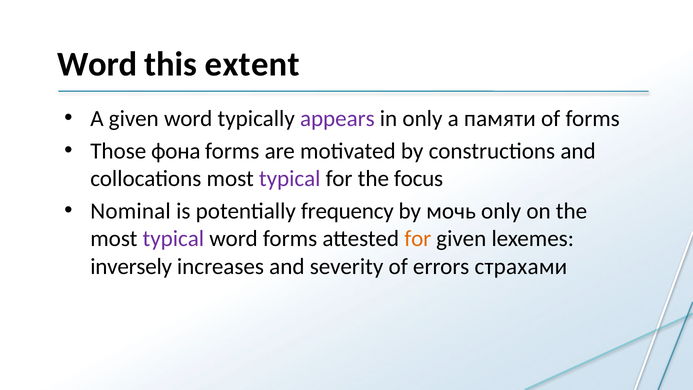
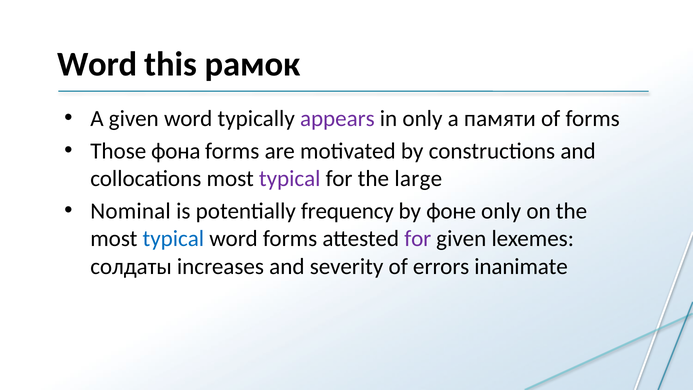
extent: extent -> рамок (253, 64)
focus: focus -> large (418, 179)
мочь: мочь -> фоне (451, 211)
typical colour: purple -> blue (173, 239)
for colour: orange -> purple (418, 239)
inversely: inversely -> солдаты (131, 266)
страхами: страхами -> inanimate (521, 266)
